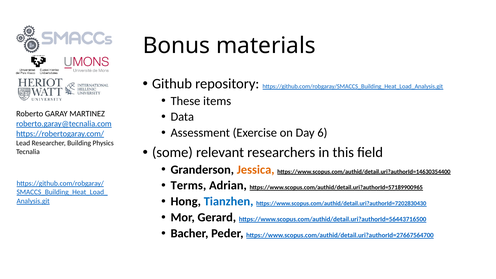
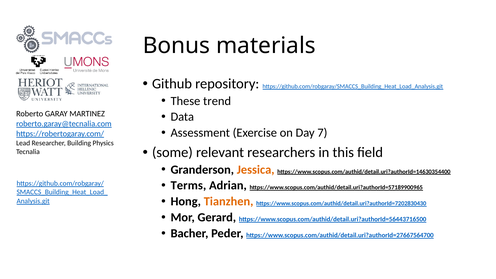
items: items -> trend (217, 101)
6: 6 -> 7 (322, 133)
Tianzhen colour: blue -> orange (229, 202)
